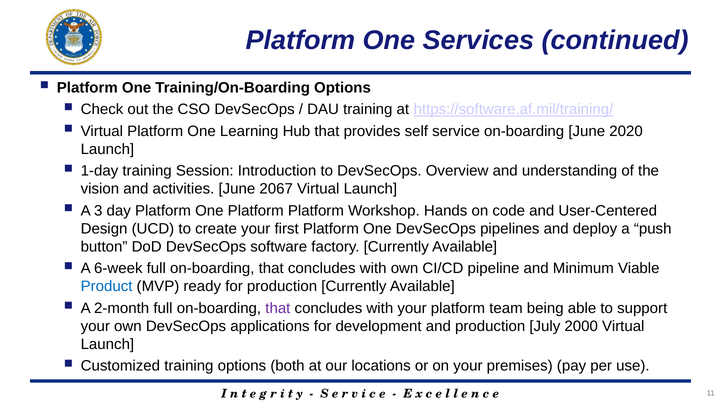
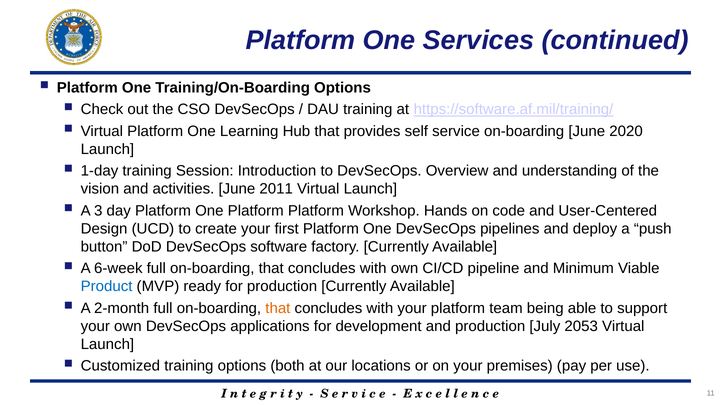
2067: 2067 -> 2011 (276, 189)
that colour: purple -> orange (278, 309)
2000: 2000 -> 2053 (581, 327)
